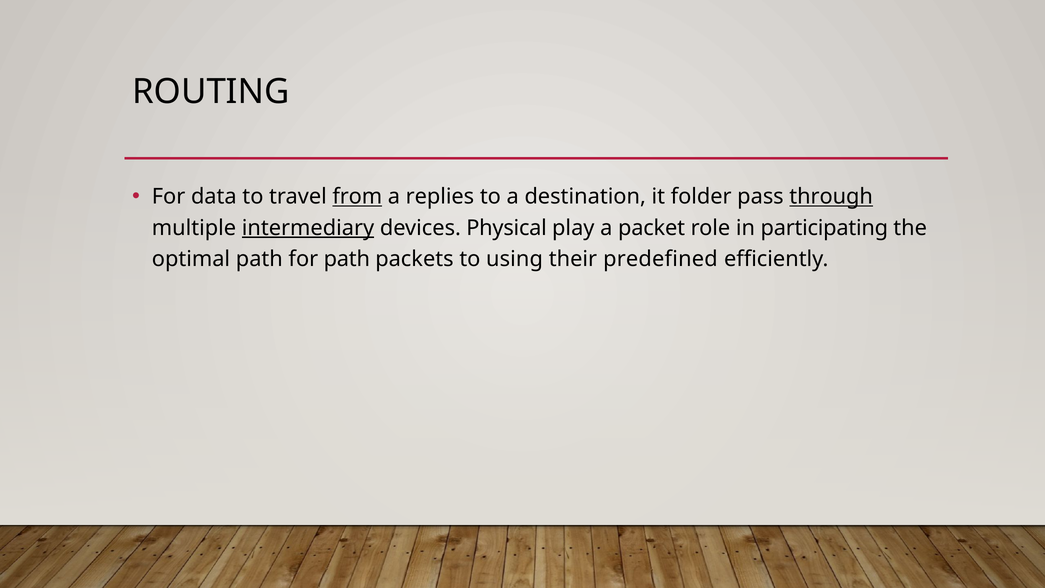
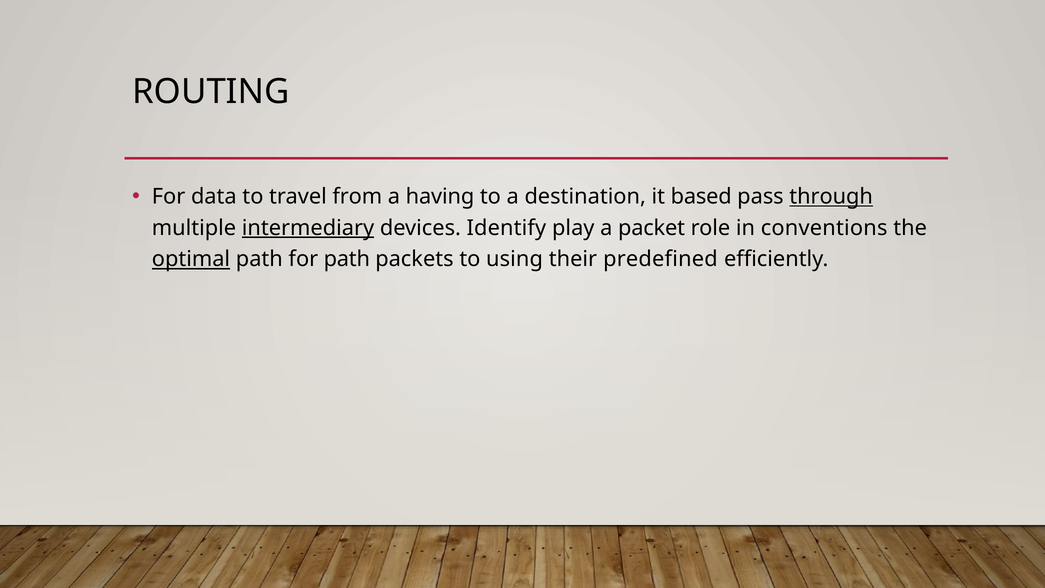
from underline: present -> none (357, 196)
replies: replies -> having (440, 196)
folder: folder -> based (701, 196)
Physical: Physical -> Identify (506, 228)
participating: participating -> conventions (824, 228)
optimal underline: none -> present (191, 259)
